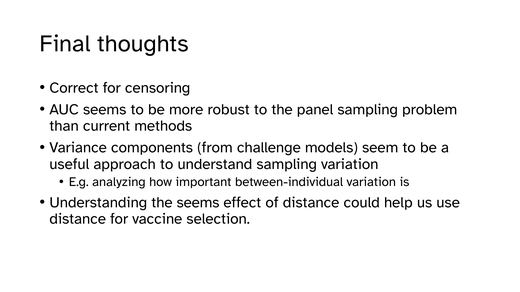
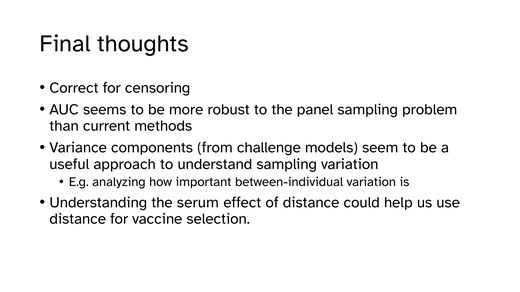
the seems: seems -> serum (198, 203)
